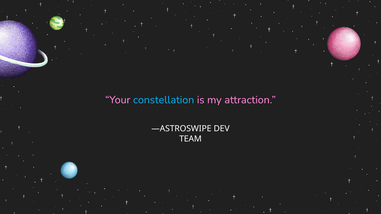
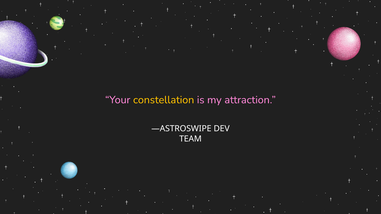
constellation colour: light blue -> yellow (164, 100)
